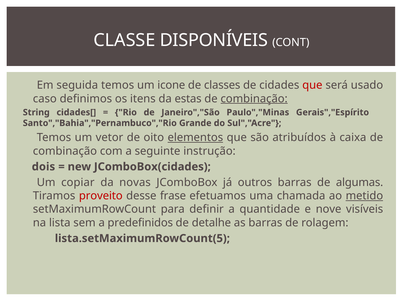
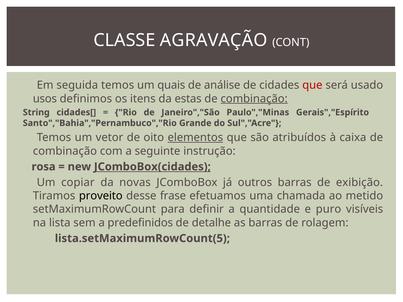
DISPONÍVEIS: DISPONÍVEIS -> AGRAVAÇÃO (214, 40)
icone: icone -> quais (171, 85)
classes: classes -> análise (222, 85)
caso: caso -> usos (45, 99)
dois: dois -> rosa (44, 167)
JComboBox(cidades underline: none -> present (152, 167)
algumas: algumas -> exibição (359, 183)
proveito colour: red -> black (101, 196)
metido underline: present -> none (364, 196)
nove: nove -> puro (329, 209)
